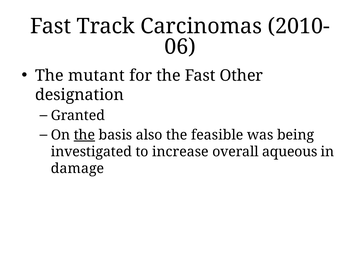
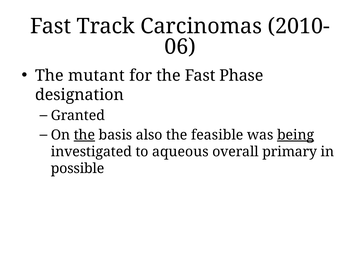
Other: Other -> Phase (241, 76)
being underline: none -> present (296, 135)
increase: increase -> aqueous (180, 152)
aqueous: aqueous -> primary (290, 152)
damage: damage -> possible (78, 169)
